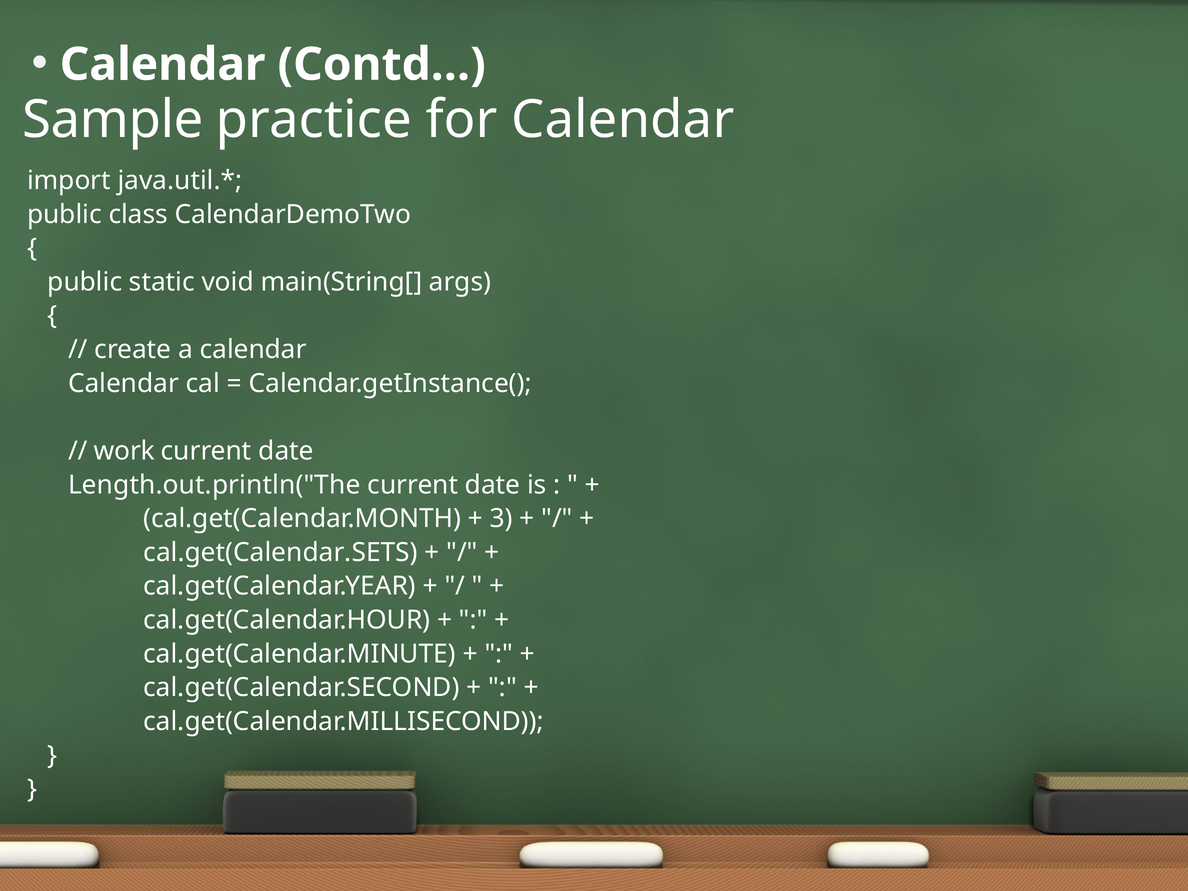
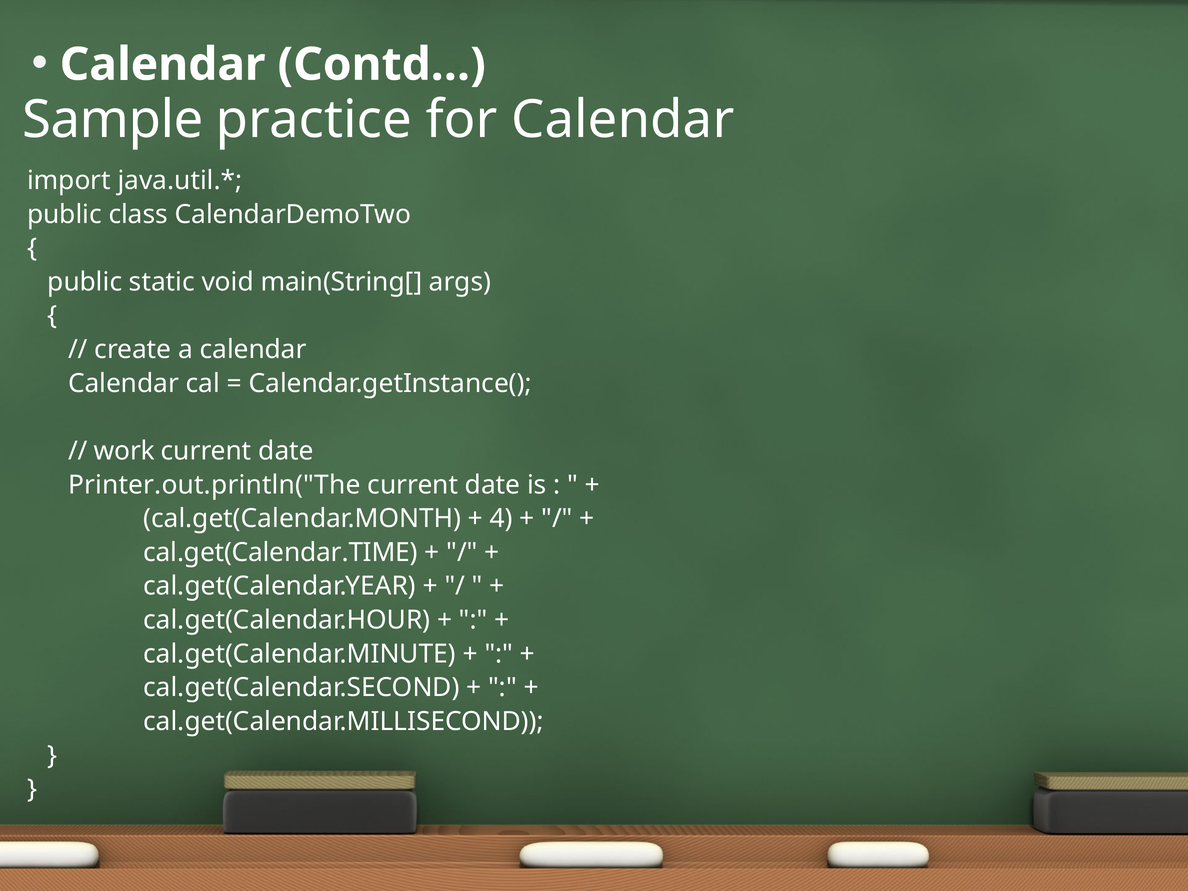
Length.out.println("The: Length.out.println("The -> Printer.out.println("The (214, 485)
3: 3 -> 4 (501, 519)
cal.get(Calendar.SETS: cal.get(Calendar.SETS -> cal.get(Calendar.TIME (281, 552)
